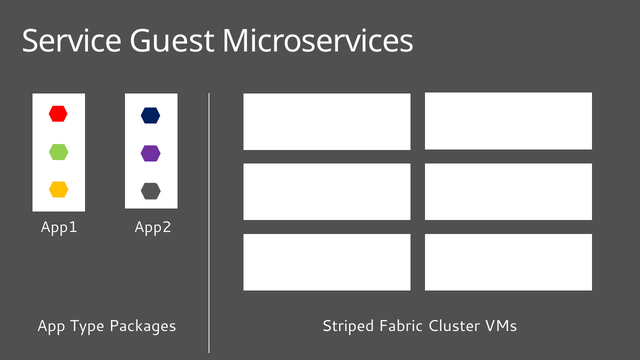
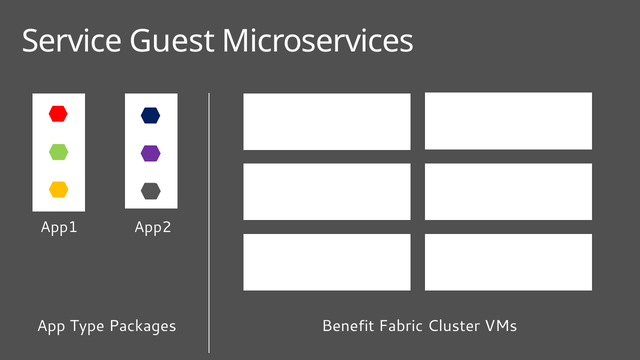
Striped: Striped -> Benefit (348, 326)
